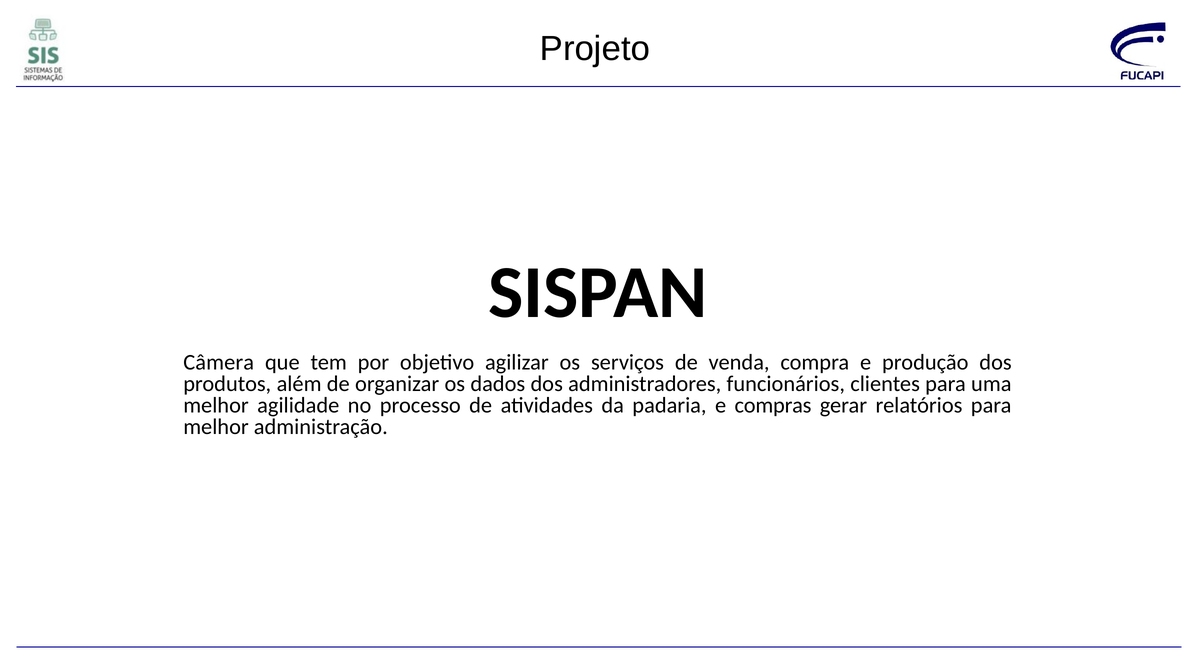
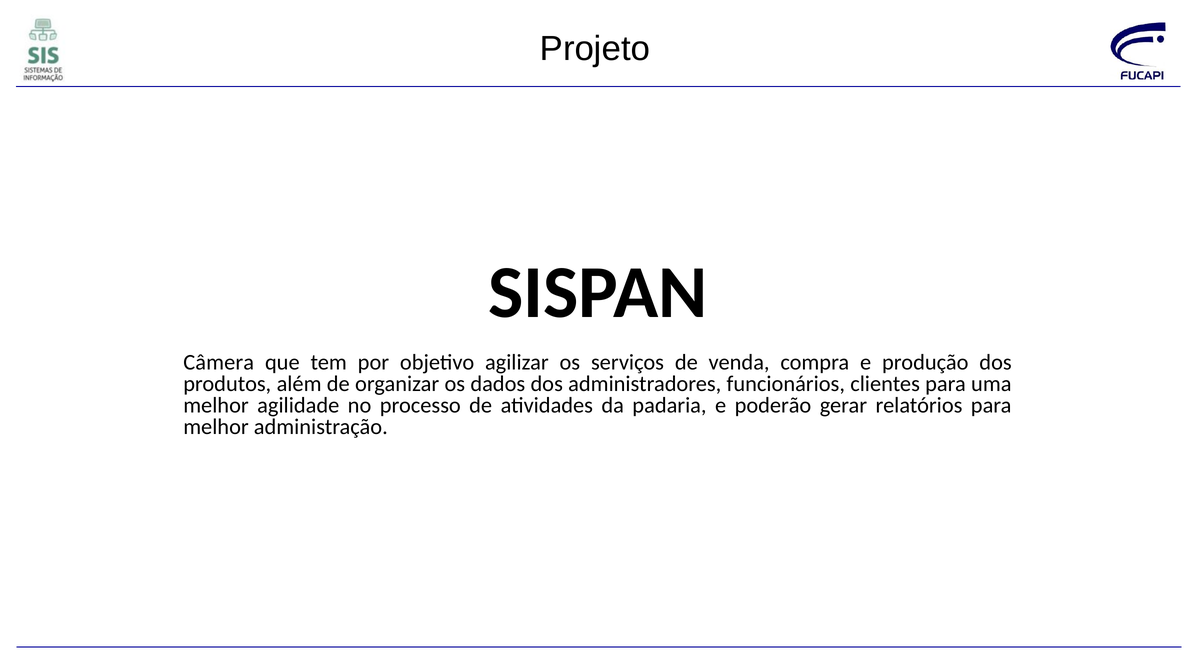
compras: compras -> poderão (773, 406)
